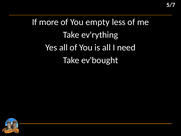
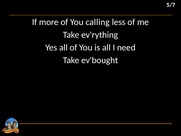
empty: empty -> calling (98, 22)
